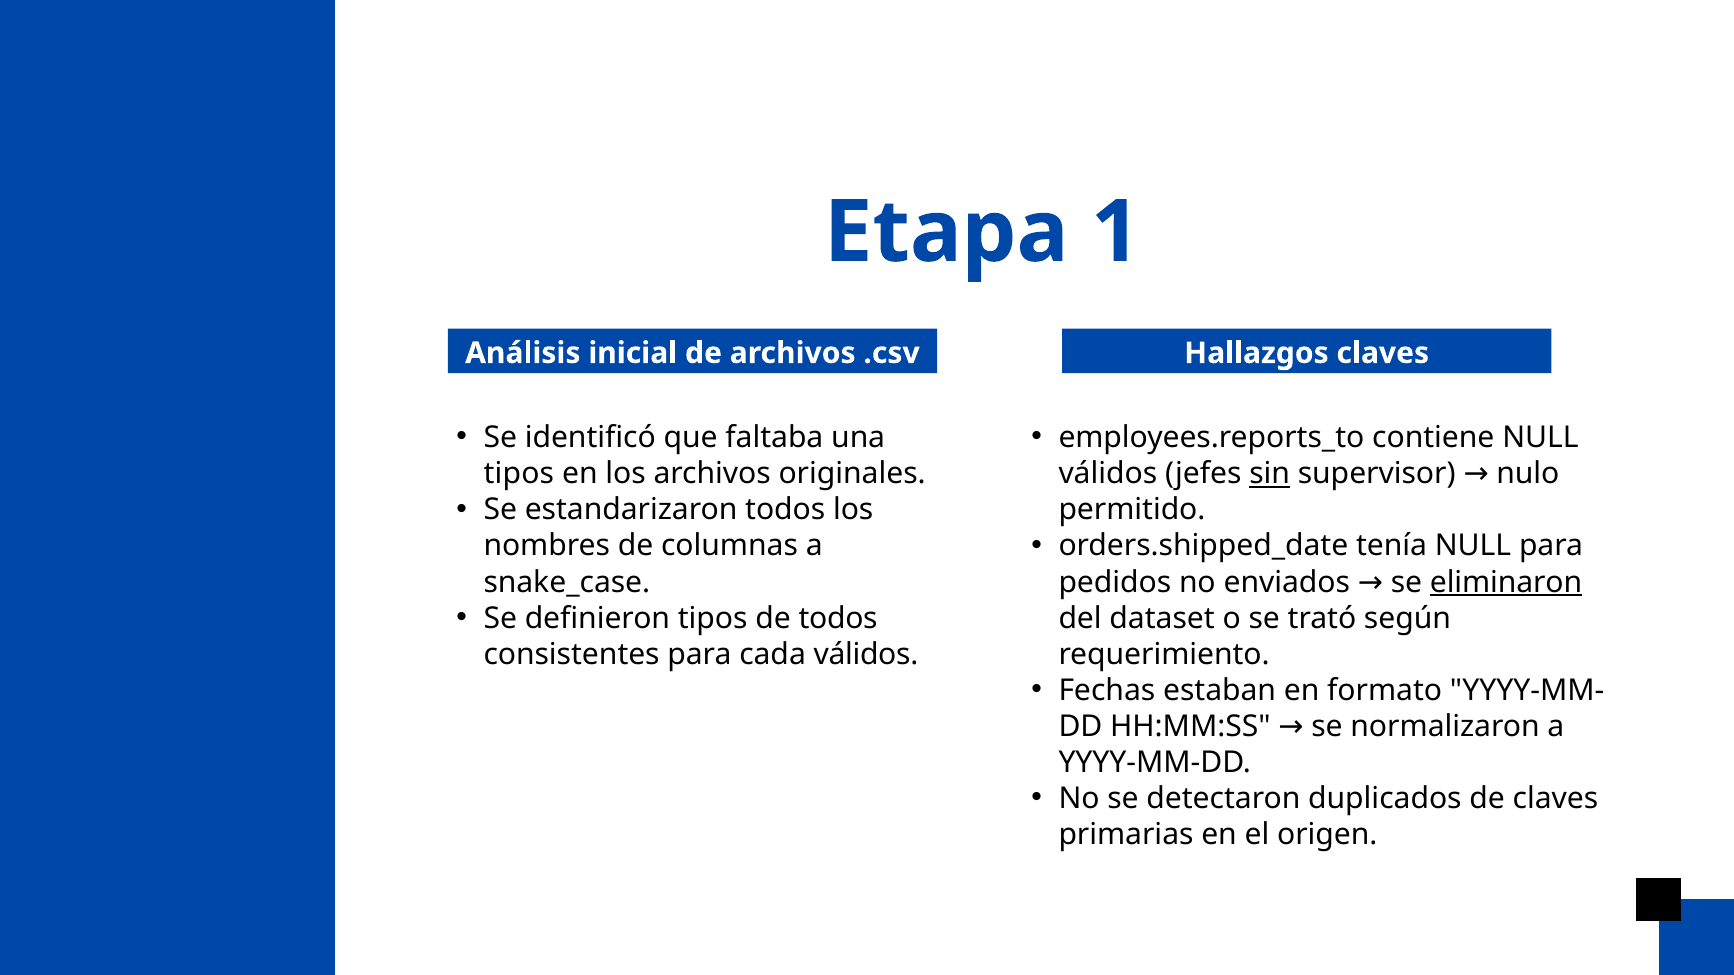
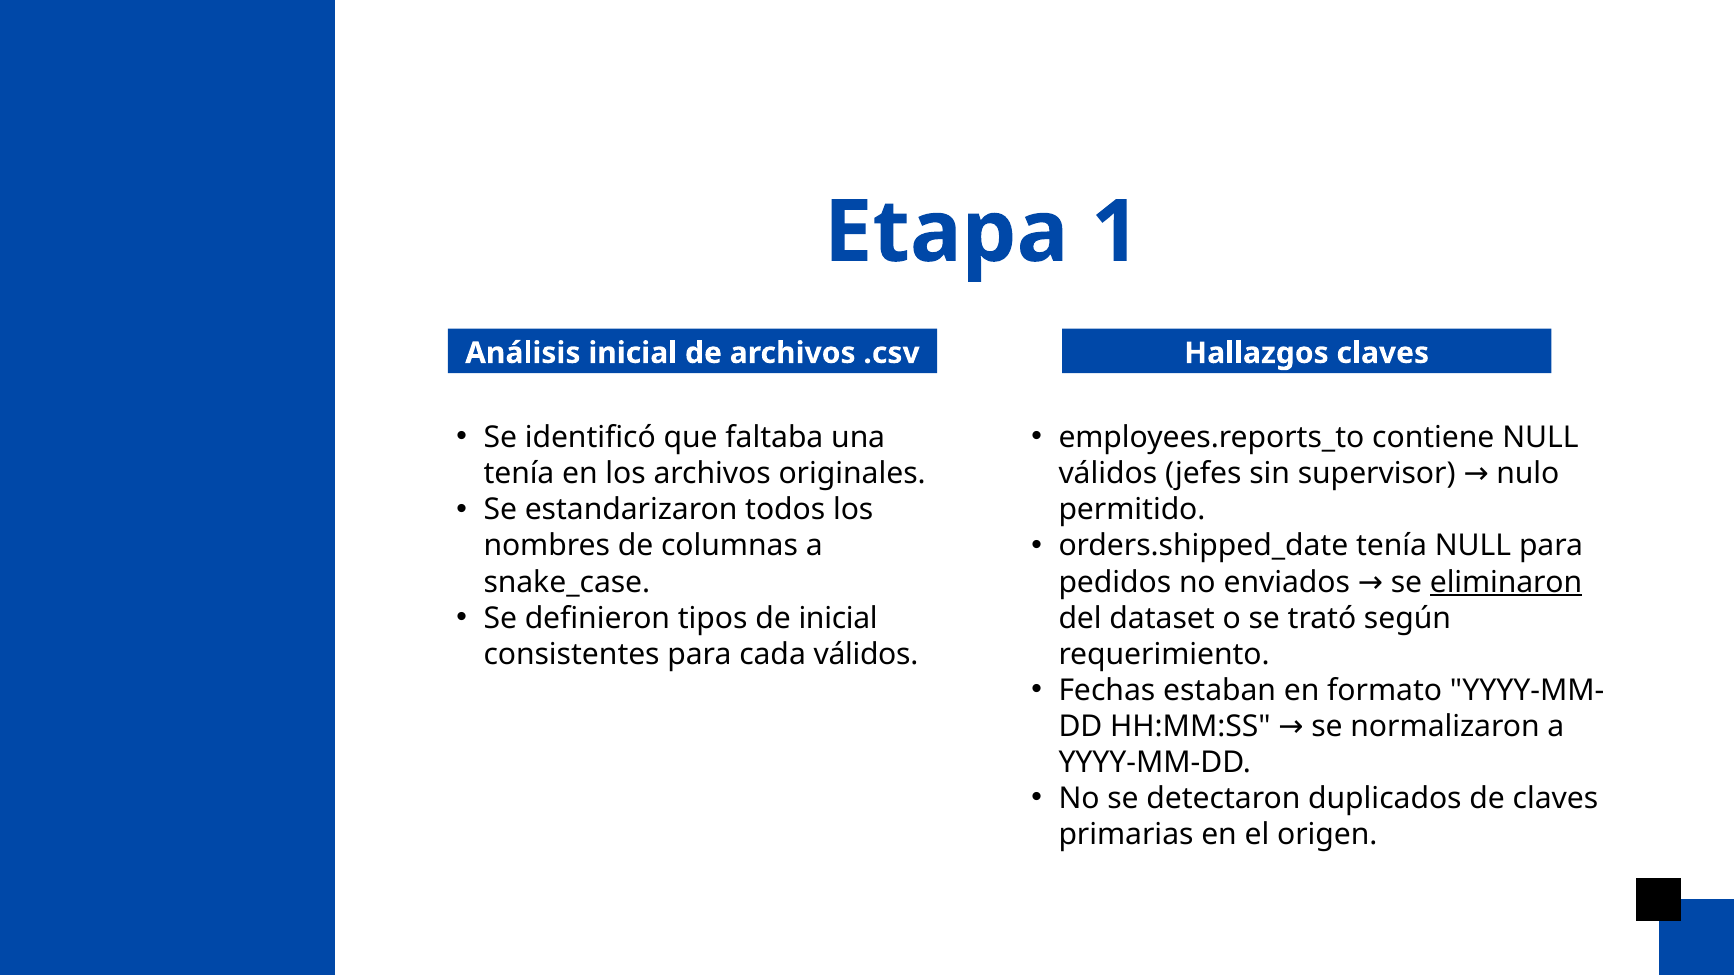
tipos: tipos -> tenía (519, 474)
sin underline: present -> none (1270, 474)
de todos: todos -> inicial (838, 618)
